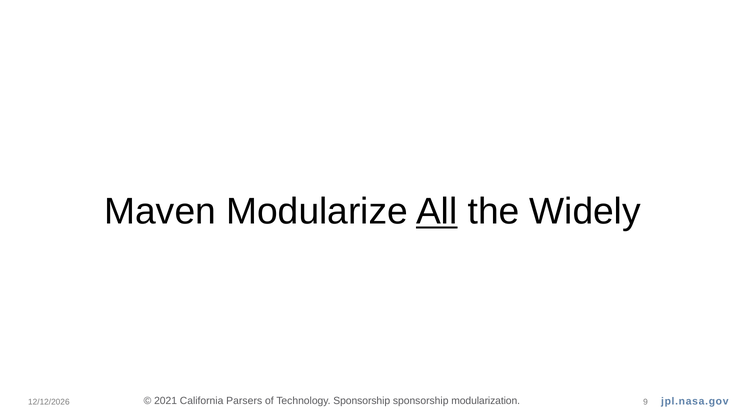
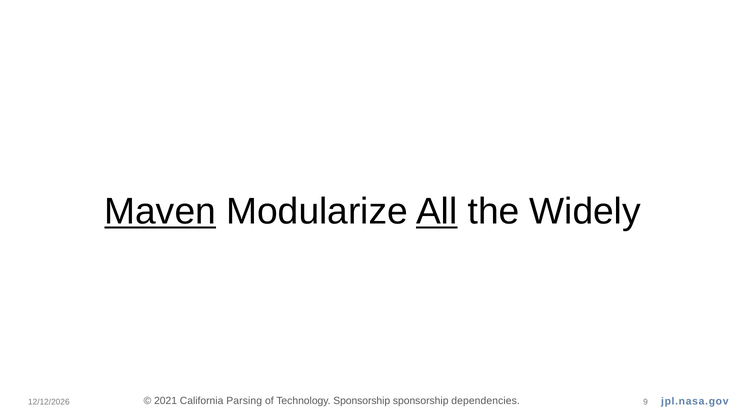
Maven underline: none -> present (160, 212)
Parsers: Parsers -> Parsing (244, 401)
modularization: modularization -> dependencies (486, 401)
